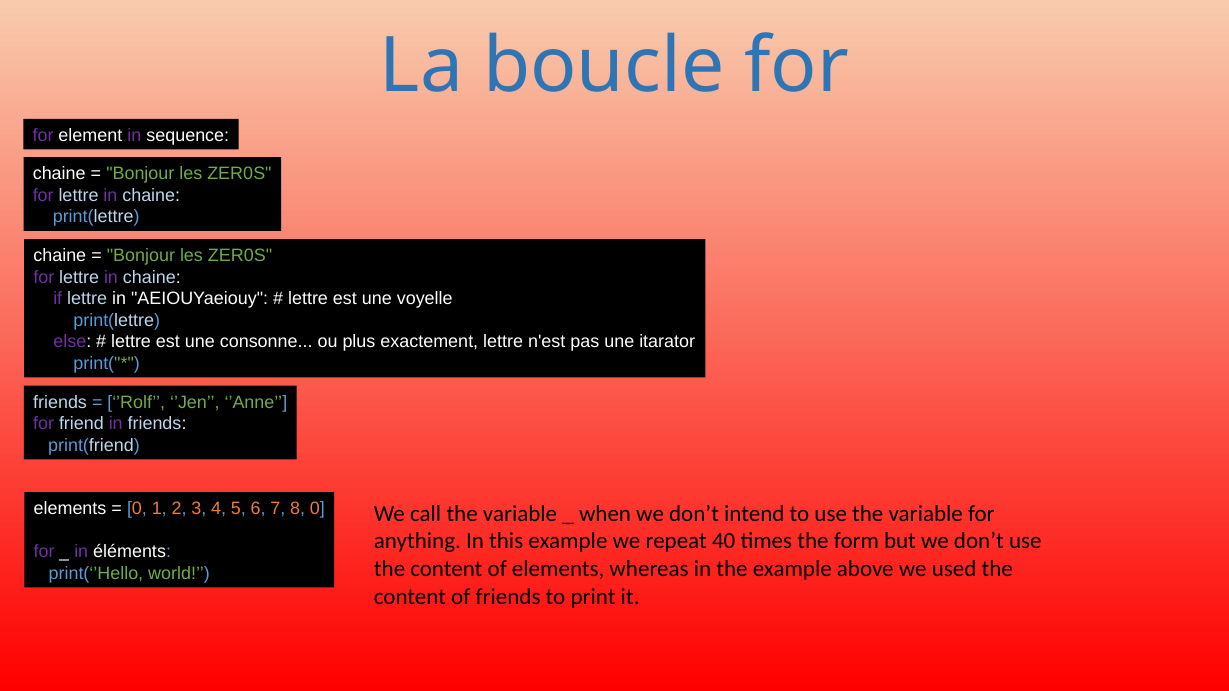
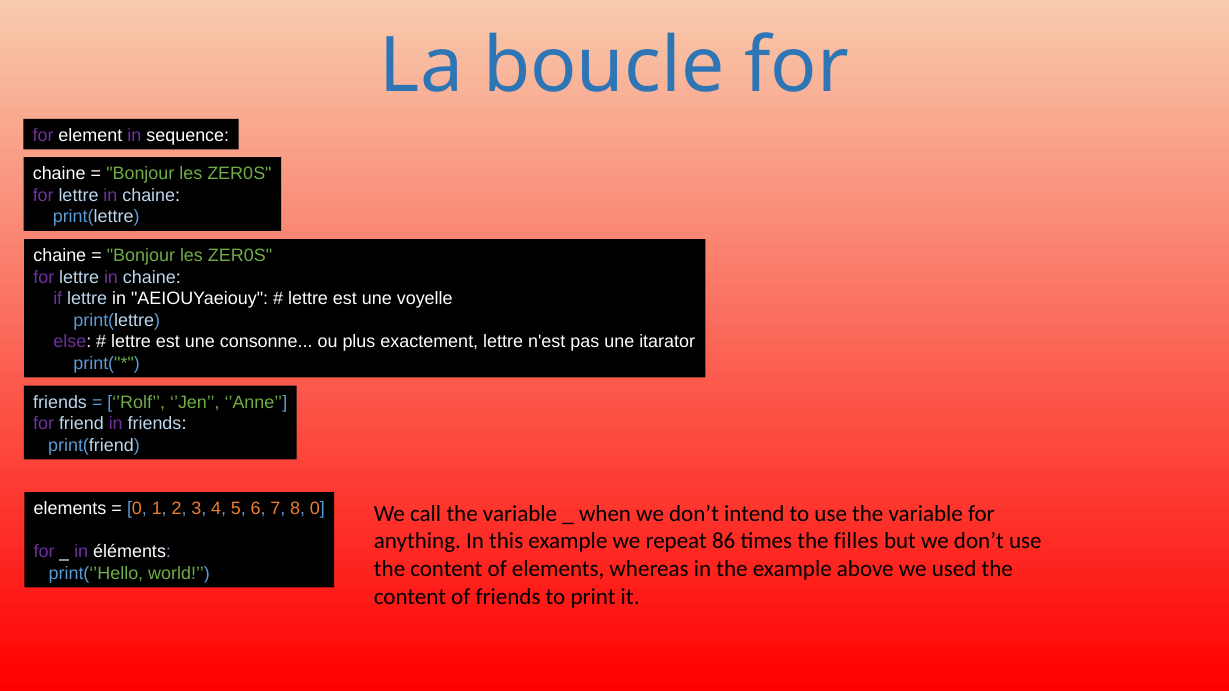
40: 40 -> 86 (724, 542)
form: form -> filles (856, 542)
